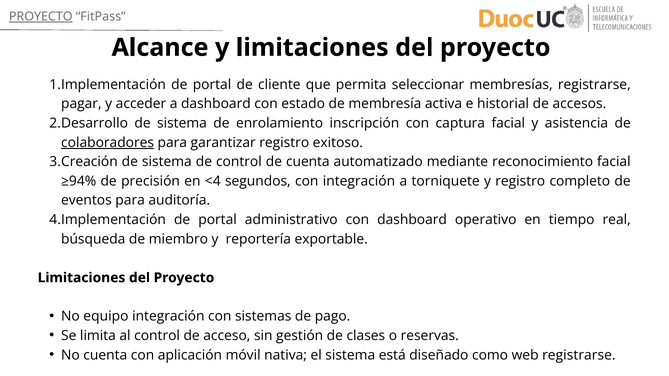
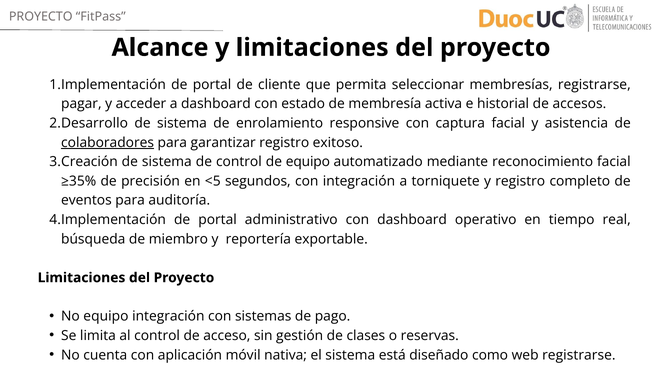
PROYECTO underline: present -> none (41, 17)
inscripción: inscripción -> responsive (364, 123)
de cuenta: cuenta -> equipo (308, 162)
≥94%: ≥94% -> ≥35% (79, 181)
<4: <4 -> <5 (213, 181)
